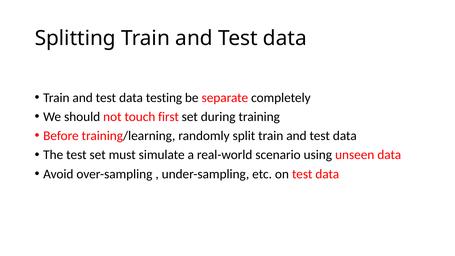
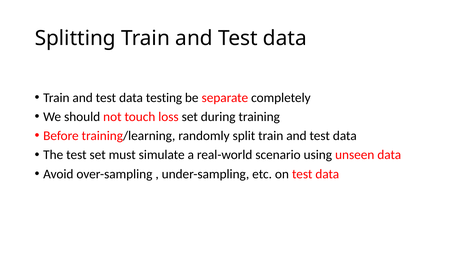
first: first -> loss (168, 117)
